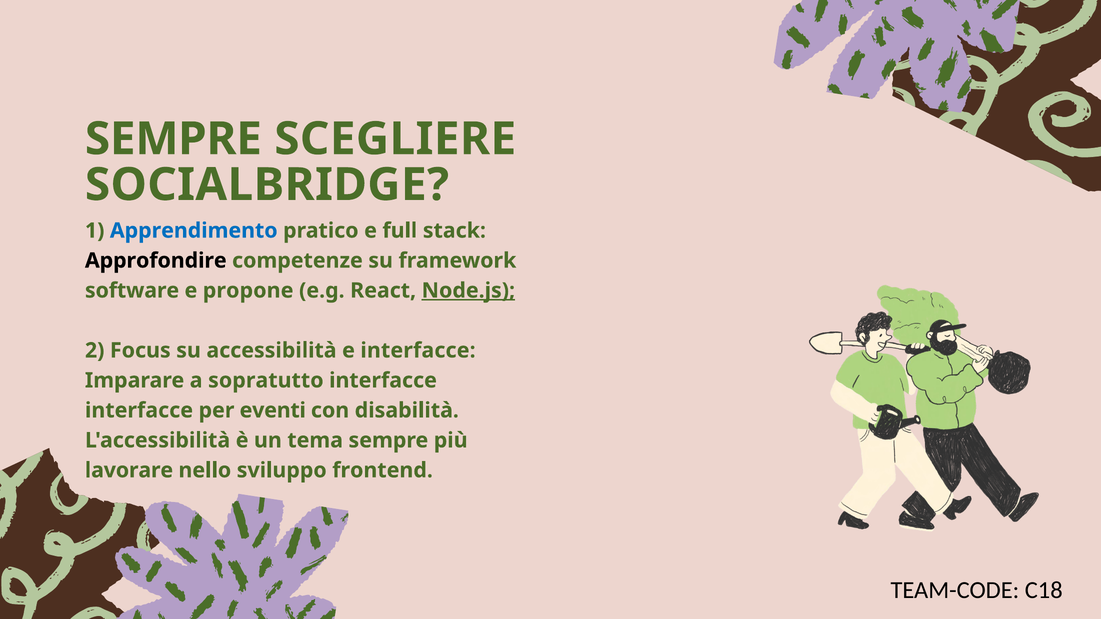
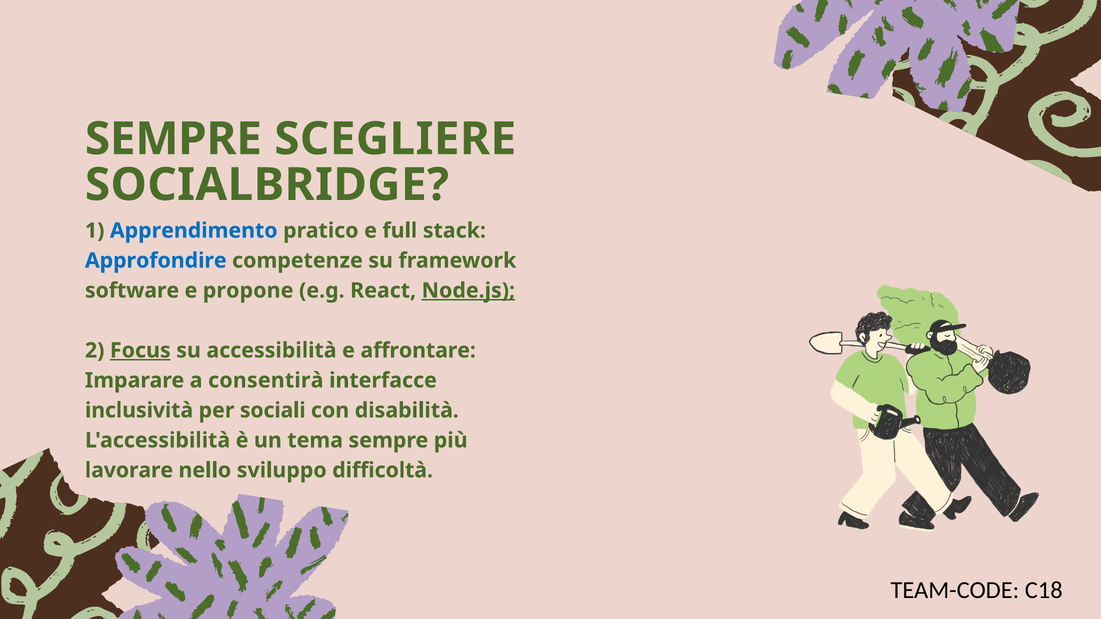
Approfondire colour: black -> blue (156, 261)
Focus underline: none -> present (140, 351)
e interfacce: interfacce -> affrontare (418, 351)
sopratutto: sopratutto -> consentirà (266, 381)
interfacce: interfacce -> inclusività (139, 411)
eventi: eventi -> sociali (273, 411)
frontend: frontend -> difficoltà (383, 471)
